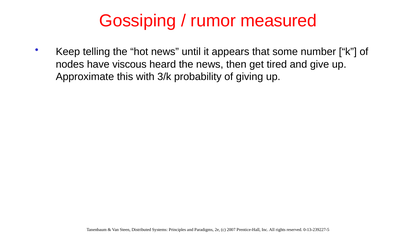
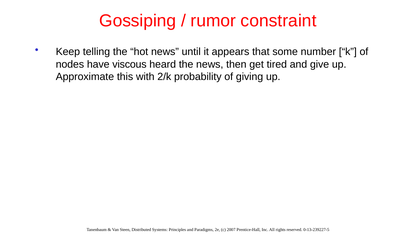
measured: measured -> constraint (279, 21)
3/k: 3/k -> 2/k (164, 77)
